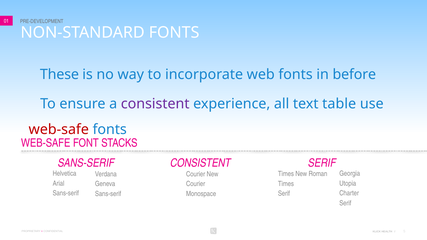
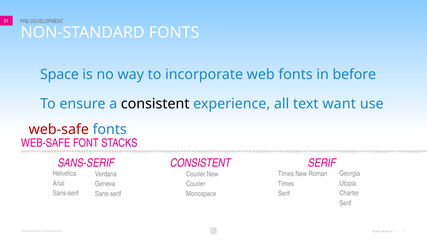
These: These -> Space (59, 74)
consistent colour: purple -> black (155, 104)
table: table -> want (339, 104)
